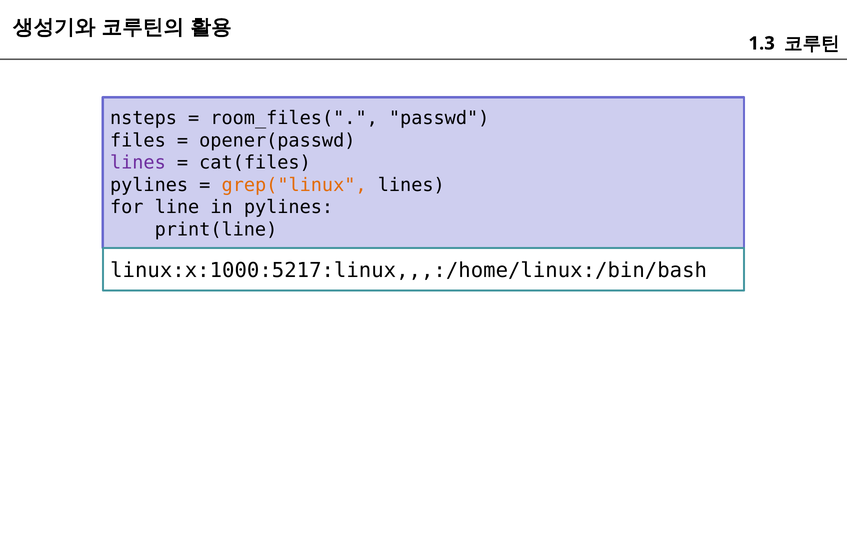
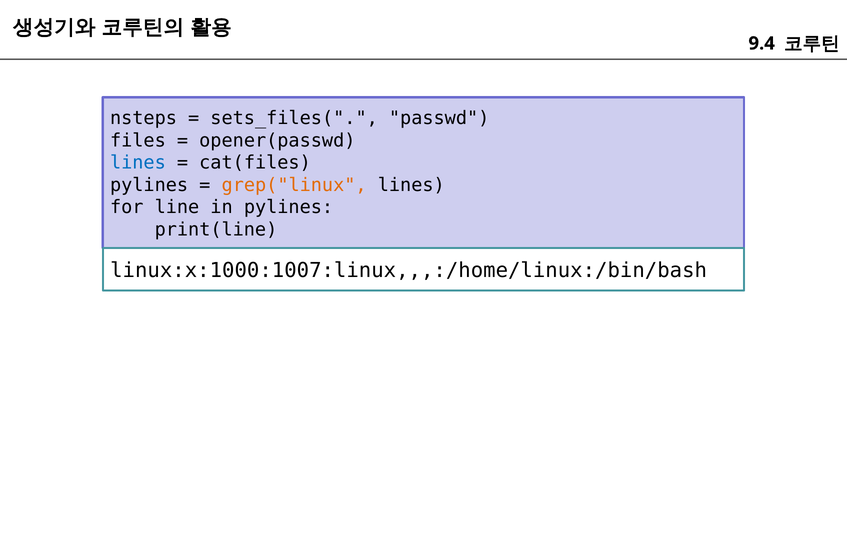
1.3: 1.3 -> 9.4 (762, 43)
room_files(: room_files( -> sets_files( (294, 118)
lines colour: purple -> blue (138, 163)
linux:x:1000:5217:linux,,,:/home/linux:/bin/bash: linux:x:1000:5217:linux,,,:/home/linux:/bin/bash -> linux:x:1000:1007:linux,,,:/home/linux:/bin/bash (409, 271)
